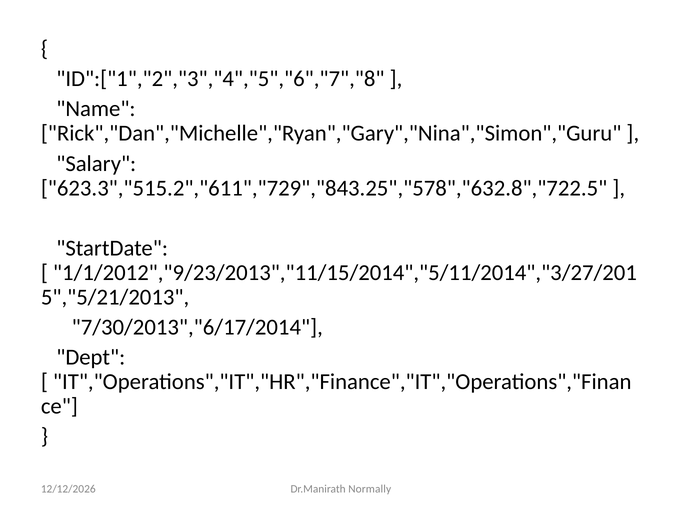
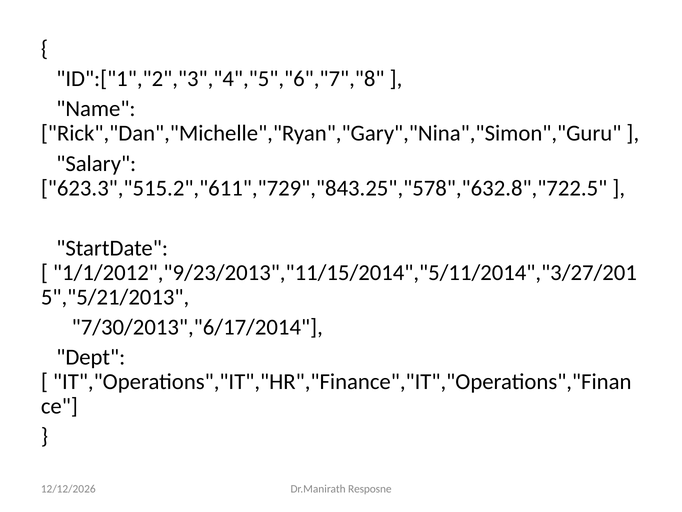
Normally: Normally -> Resposne (370, 488)
